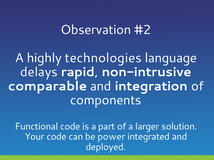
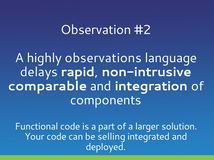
technologies: technologies -> observations (103, 58)
power: power -> selling (111, 137)
